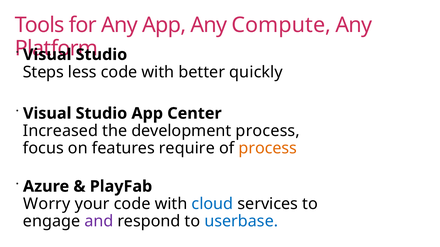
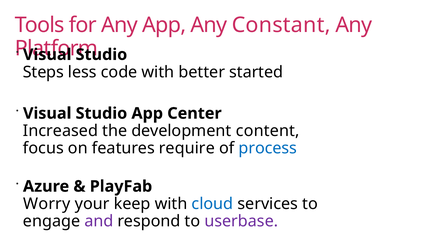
Compute: Compute -> Constant (281, 25)
quickly: quickly -> started (256, 72)
development process: process -> content (268, 131)
process colour: orange -> blue (268, 149)
your code: code -> keep (132, 204)
userbase colour: blue -> purple (241, 222)
